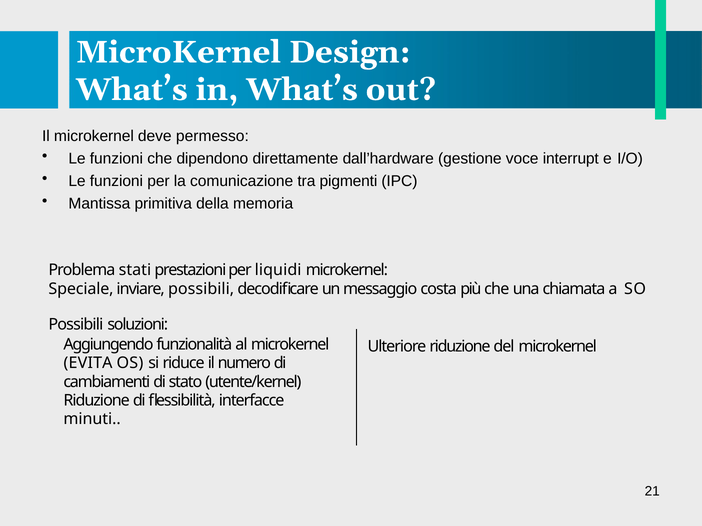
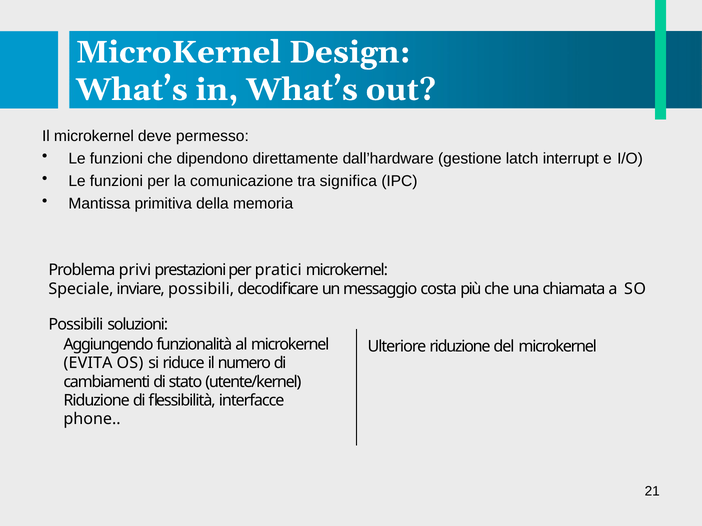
voce: voce -> latch (522, 159)
pigmenti: pigmenti -> significa (348, 181)
stati: stati -> privi (135, 270)
liquidi: liquidi -> pratici (278, 270)
minuti: minuti -> phone (92, 420)
